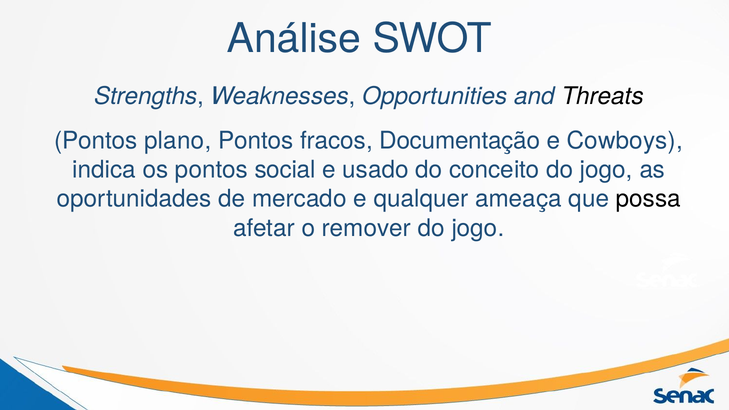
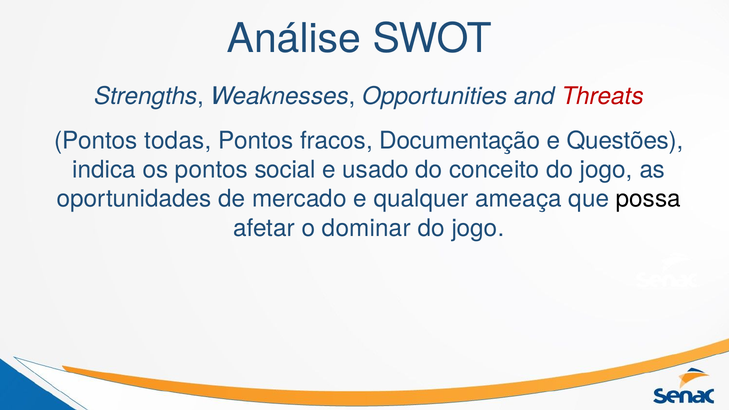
Threats colour: black -> red (603, 96)
plano: plano -> todas (178, 141)
Cowboys: Cowboys -> Questões (625, 141)
remover: remover -> dominar (366, 228)
